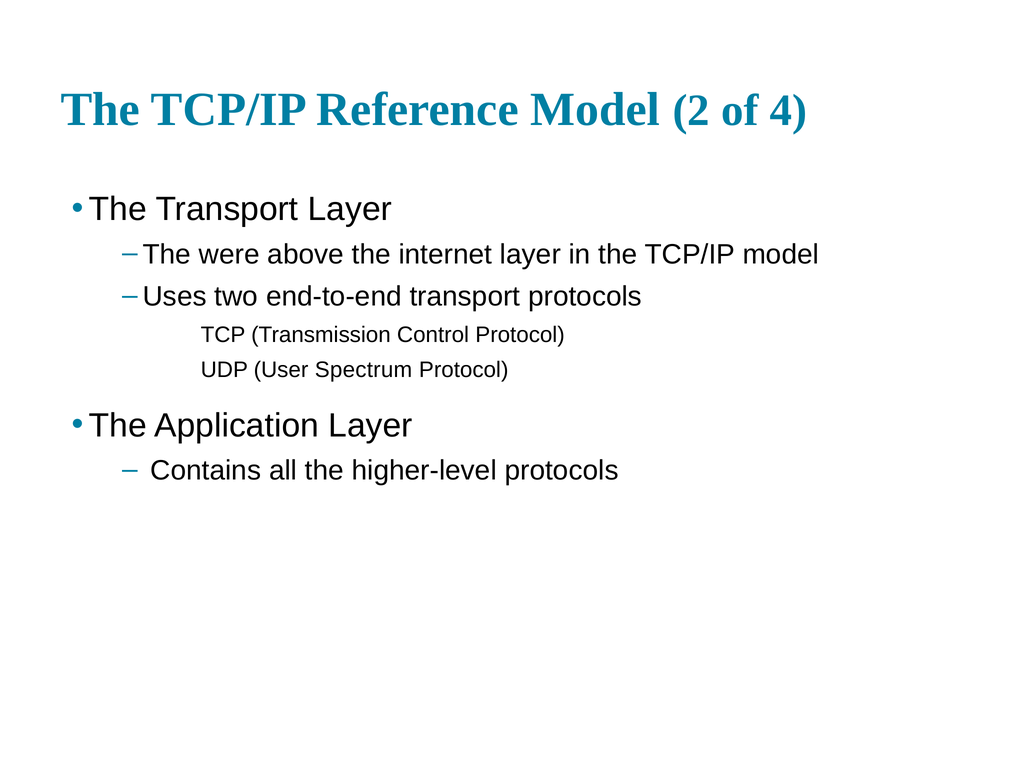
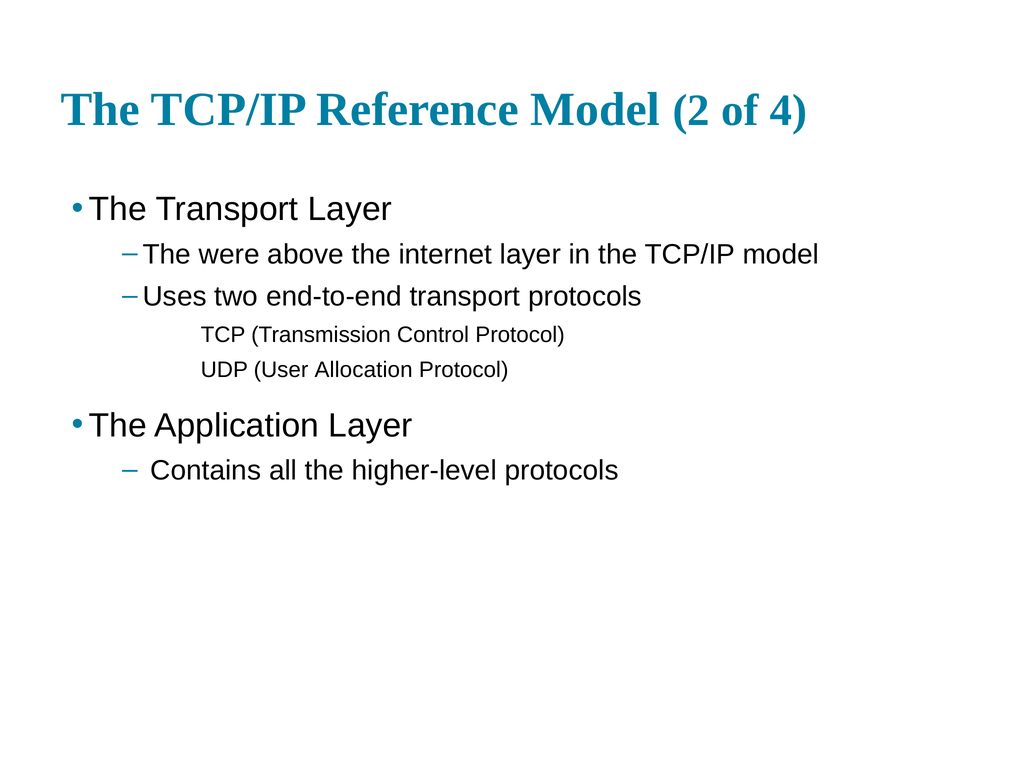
Spectrum: Spectrum -> Allocation (364, 370)
